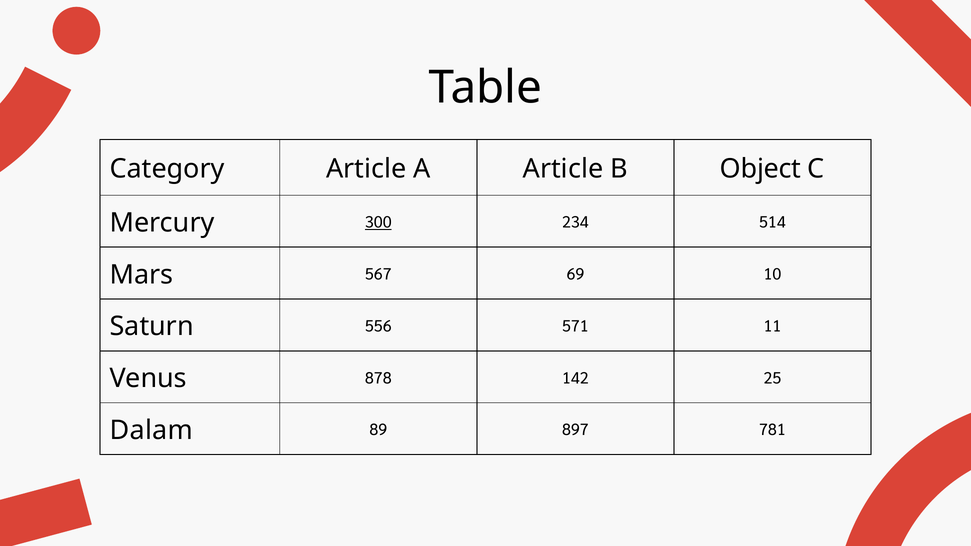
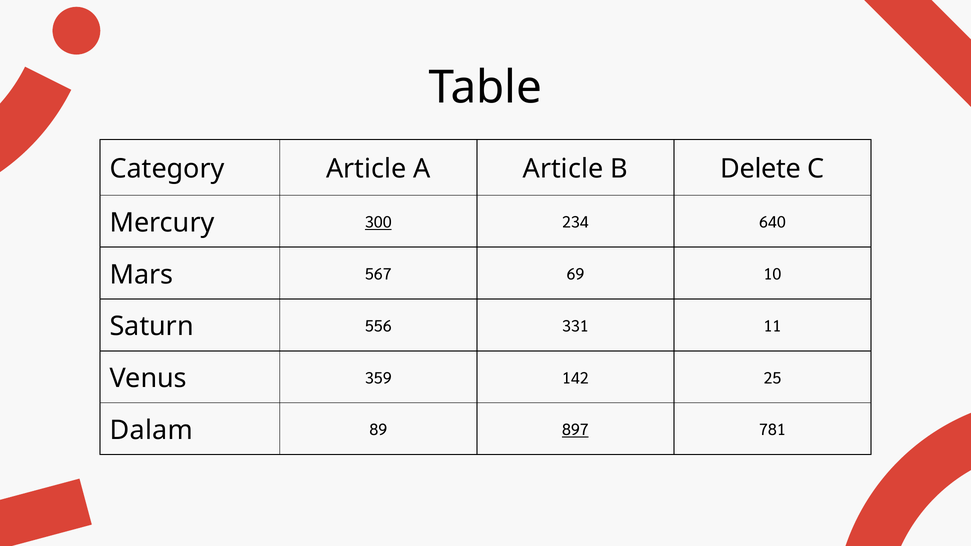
Object: Object -> Delete (761, 169)
514: 514 -> 640 (772, 223)
571: 571 -> 331 (575, 326)
878: 878 -> 359 (378, 378)
897 underline: none -> present (575, 430)
